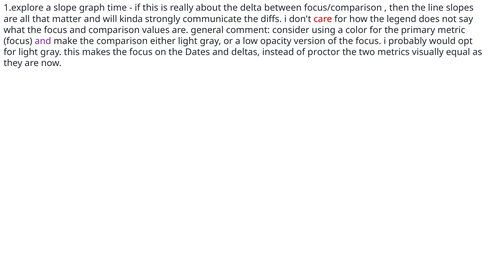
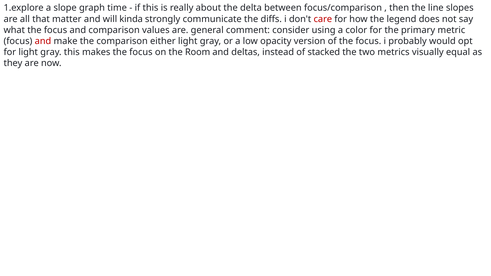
and colour: purple -> red (43, 41)
Dates: Dates -> Room (198, 52)
proctor: proctor -> stacked (324, 52)
